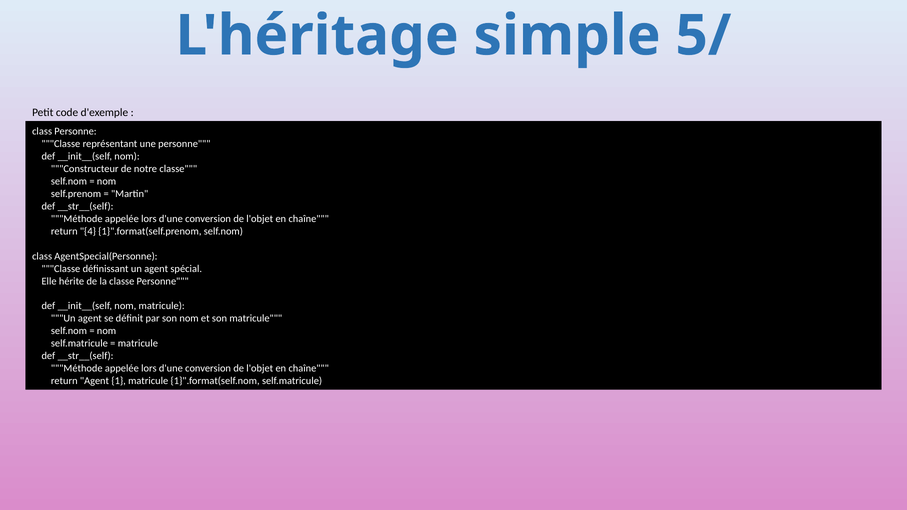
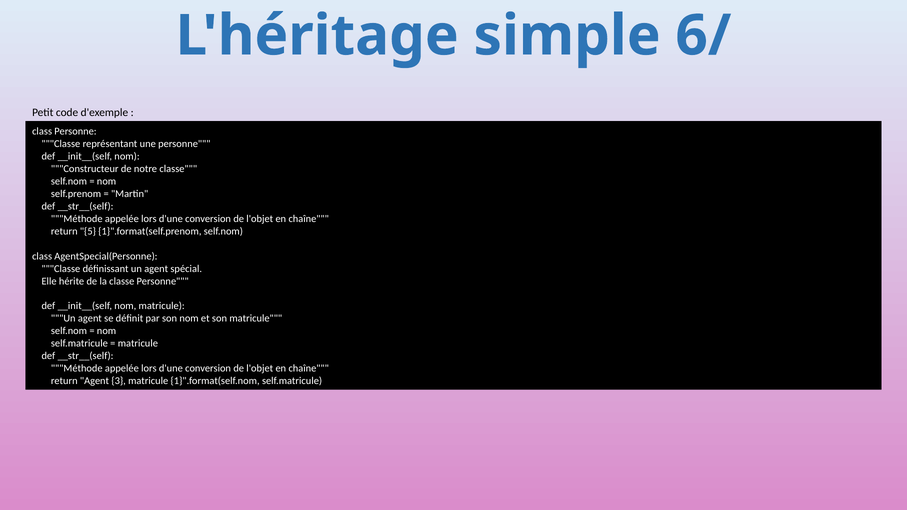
5/: 5/ -> 6/ (703, 36)
4: 4 -> 5 (88, 231)
1: 1 -> 3 (119, 381)
